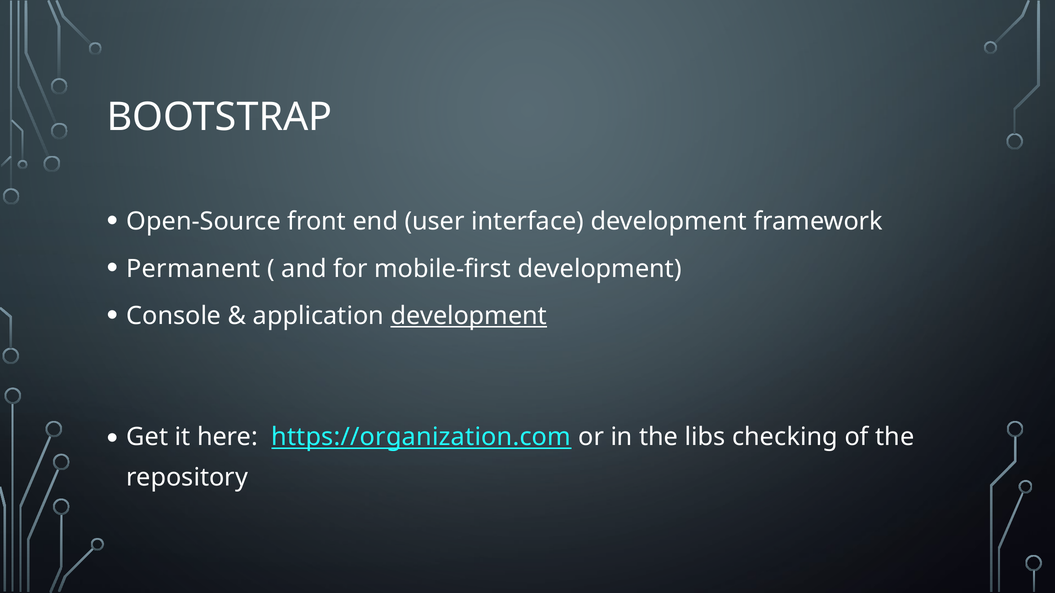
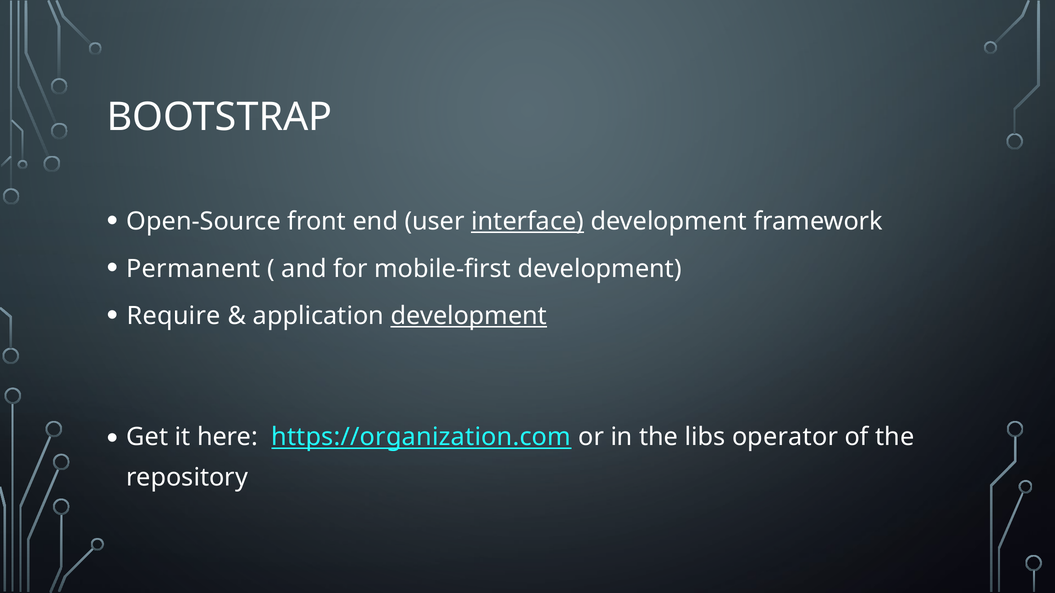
interface underline: none -> present (528, 222)
Console: Console -> Require (174, 316)
checking: checking -> operator (785, 437)
